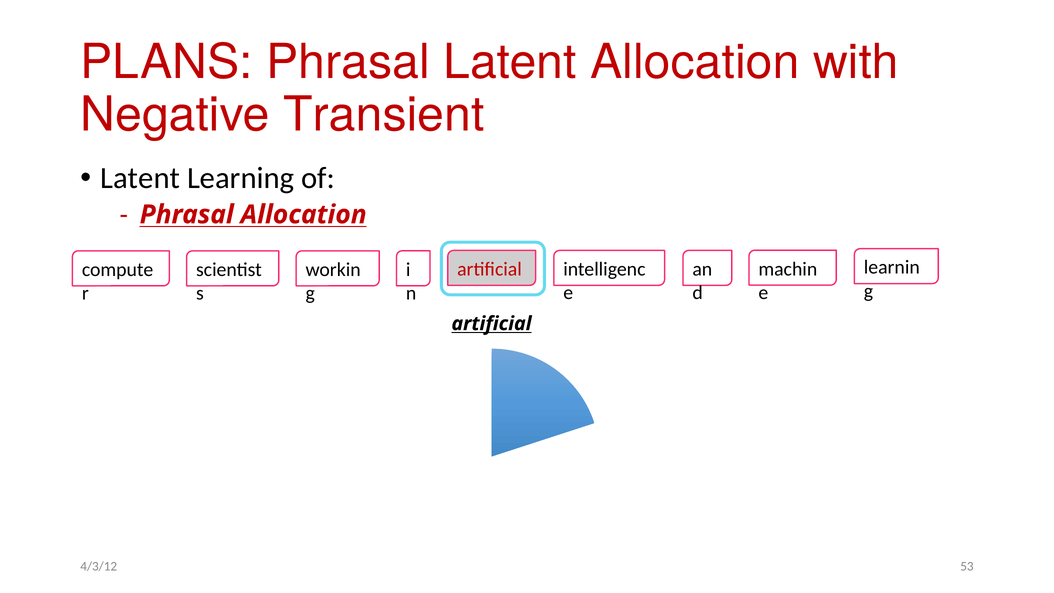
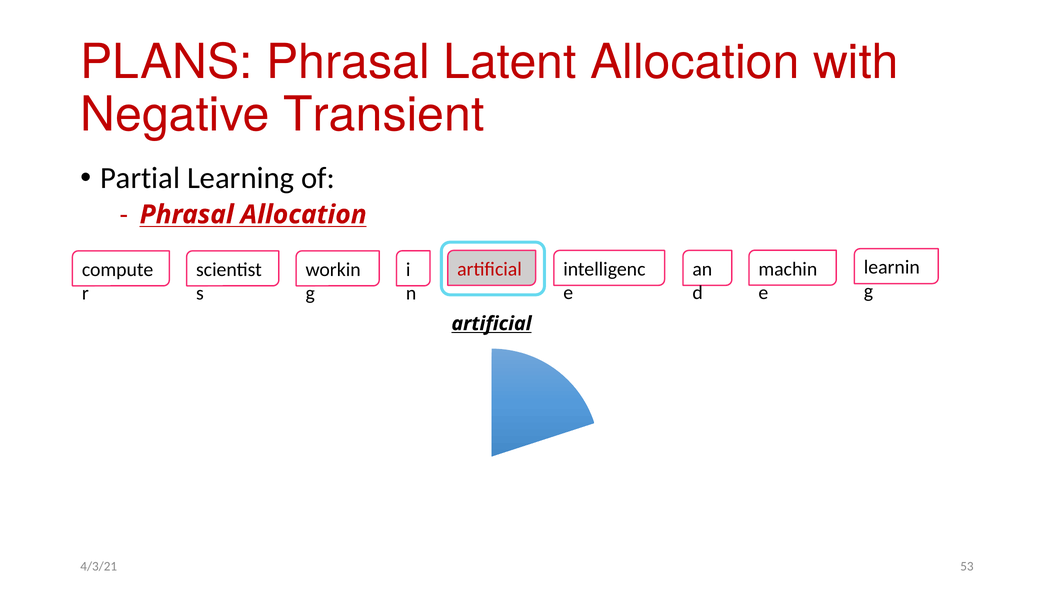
Latent: Latent -> Partial (140, 178)
4/3/12: 4/3/12 -> 4/3/21 (99, 566)
